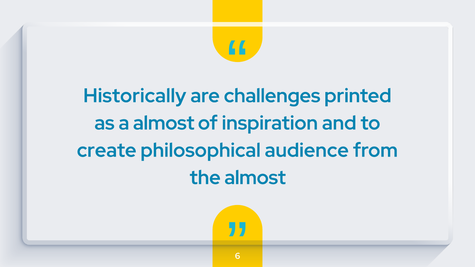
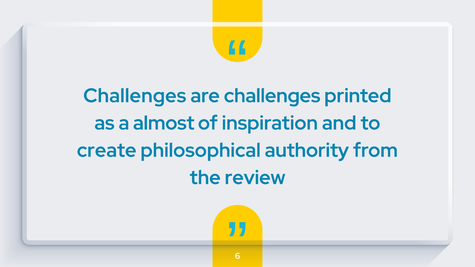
Historically: Historically -> Challenges (135, 96)
audience: audience -> authority (307, 150)
the almost: almost -> review (255, 178)
